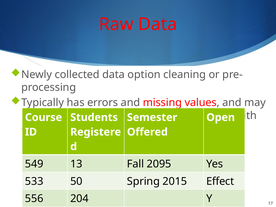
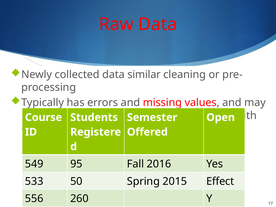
option: option -> similar (144, 75)
13: 13 -> 95 (76, 164)
2095: 2095 -> 2016 (159, 164)
204: 204 -> 260 (79, 199)
